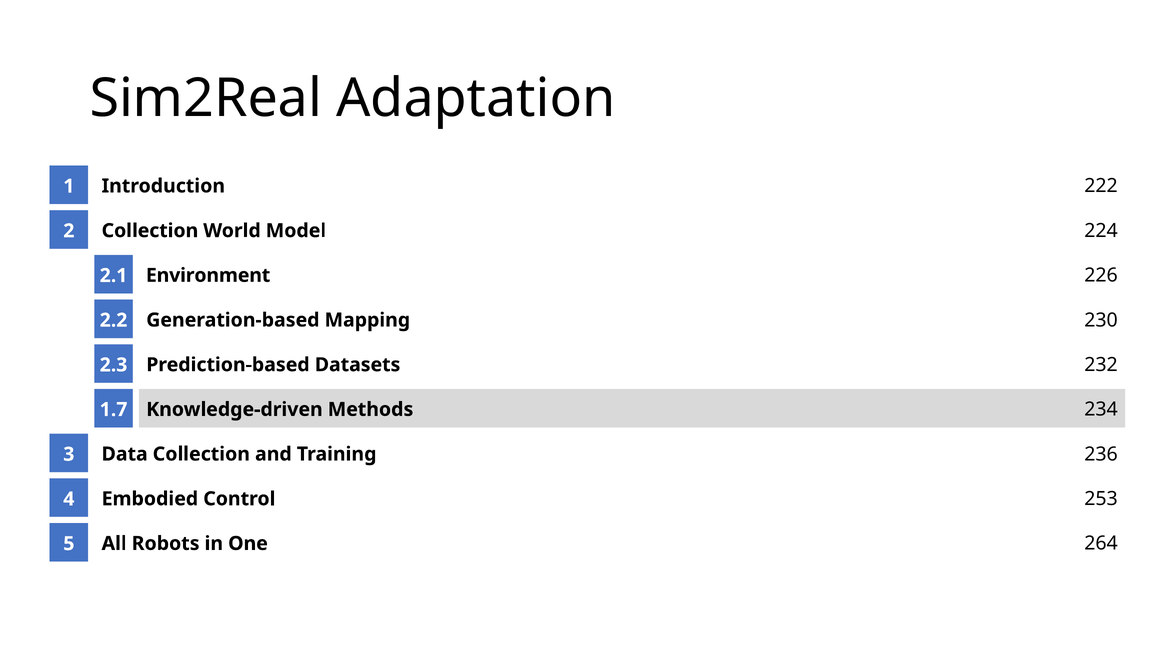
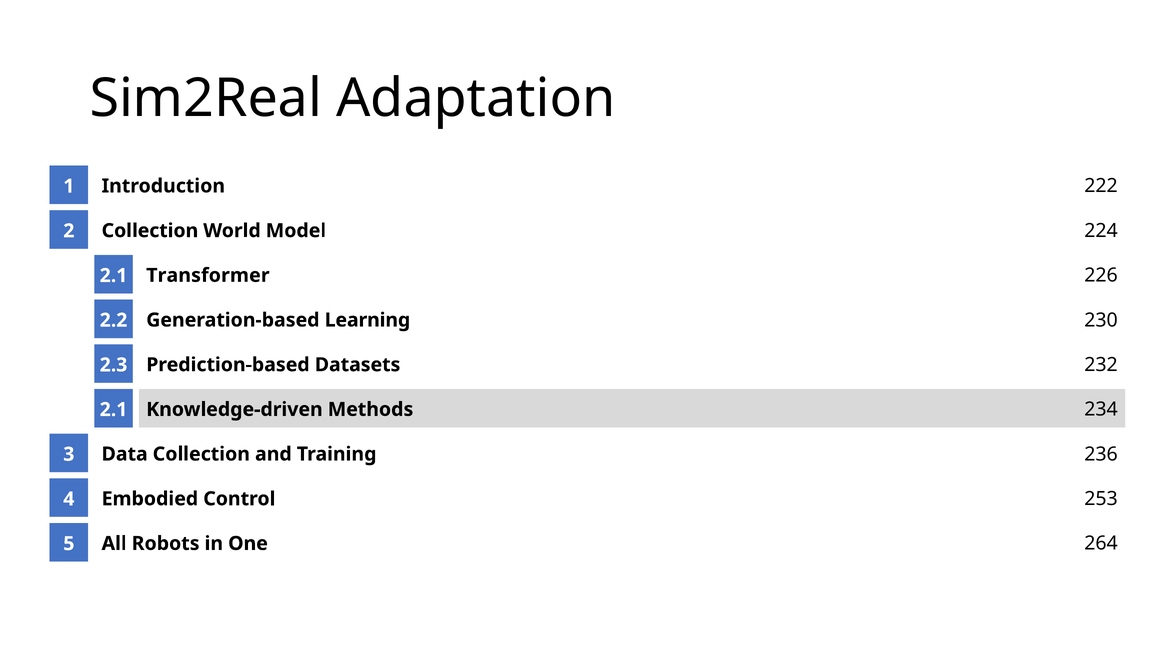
Environment: Environment -> Transformer (208, 275)
Mapping: Mapping -> Learning (367, 320)
1.7: 1.7 -> 2.1 (114, 410)
